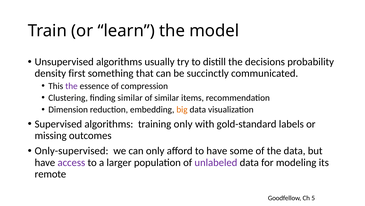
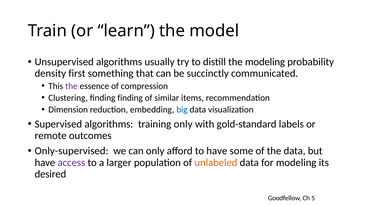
the decisions: decisions -> modeling (265, 62)
finding similar: similar -> finding (130, 97)
big colour: orange -> blue (182, 109)
missing: missing -> remote (51, 135)
unlabeled colour: purple -> orange (216, 162)
remote: remote -> desired (50, 173)
